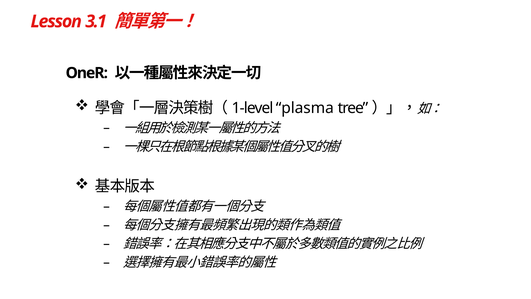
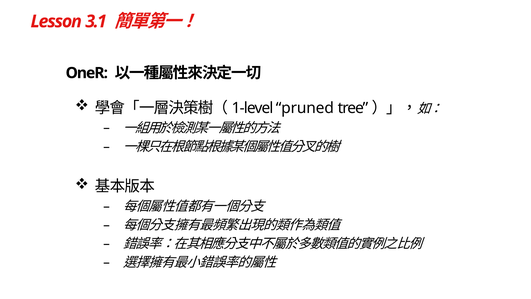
plasma: plasma -> pruned (305, 108)
